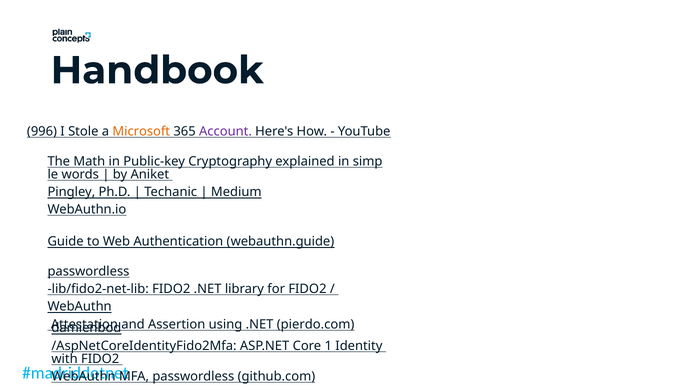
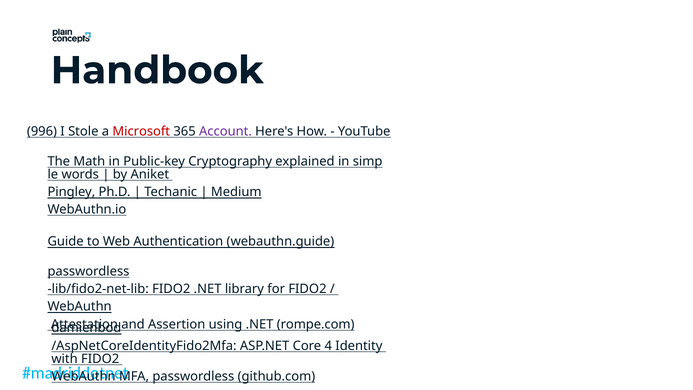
Microsoft colour: orange -> red (141, 131)
pierdo.com: pierdo.com -> rompe.com (316, 324)
1: 1 -> 4 (328, 346)
